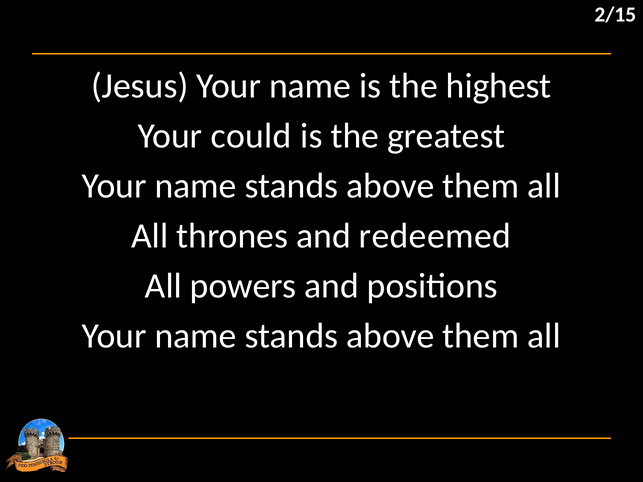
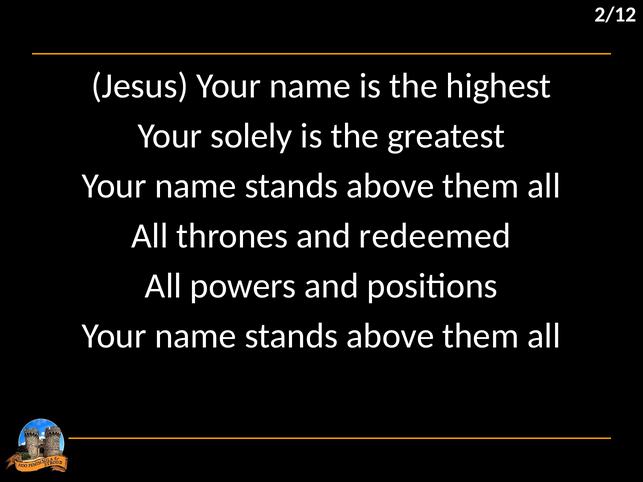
2/15: 2/15 -> 2/12 (615, 15)
could: could -> solely (251, 136)
